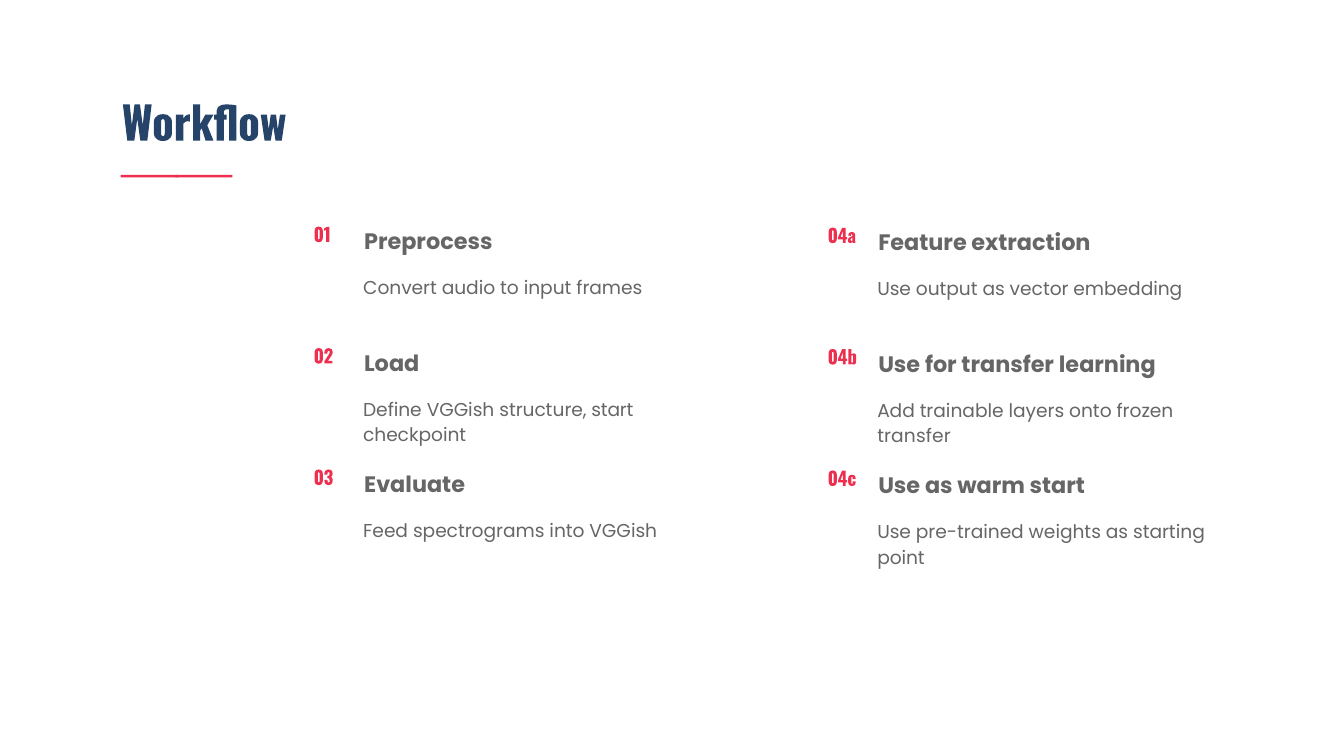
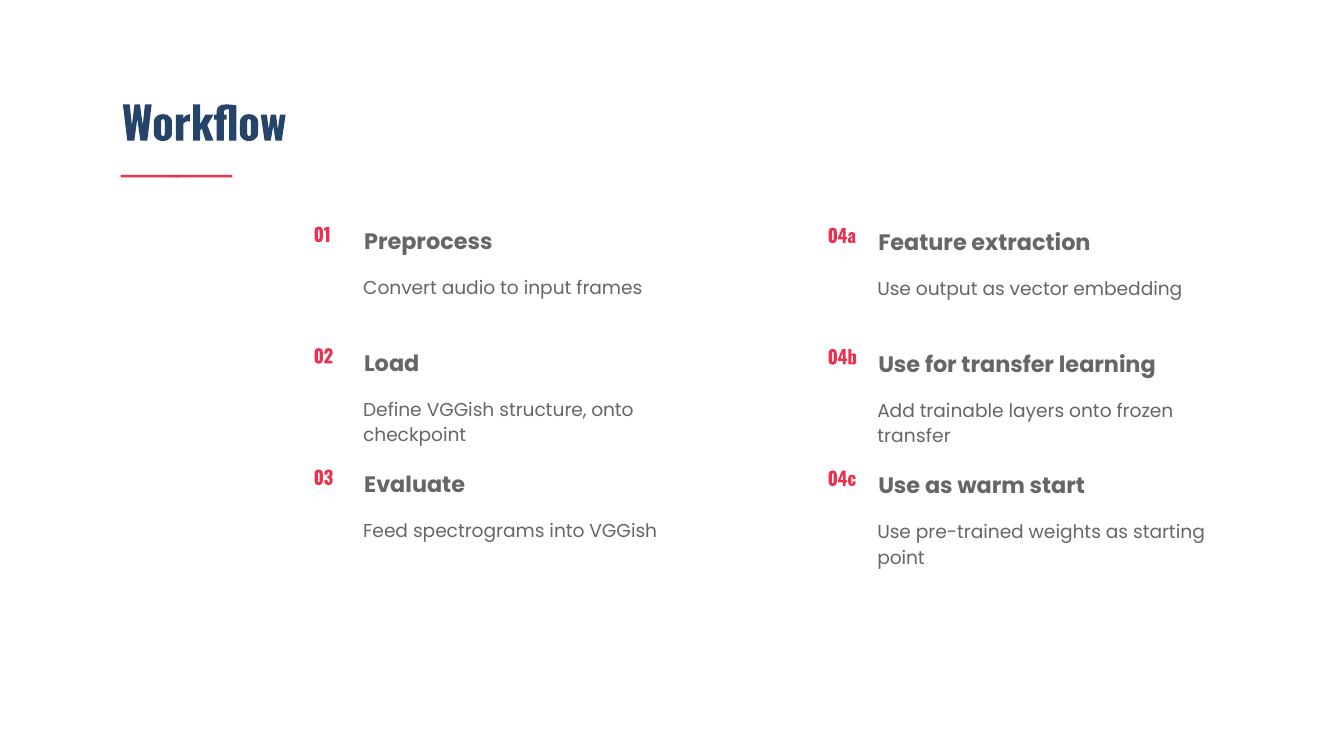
structure start: start -> onto (612, 410)
